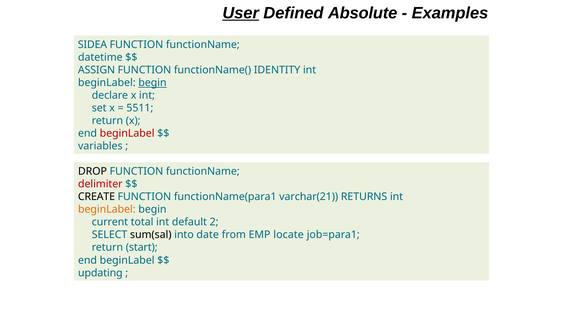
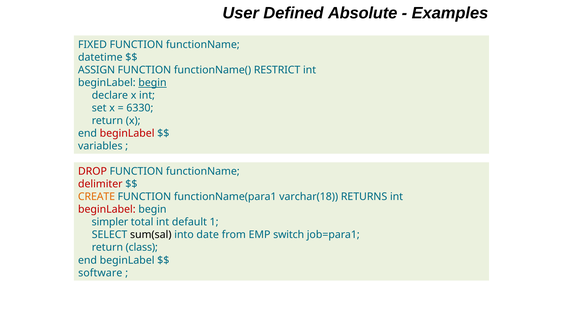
User underline: present -> none (241, 13)
SIDEA: SIDEA -> FIXED (92, 45)
IDENTITY: IDENTITY -> RESTRICT (277, 70)
5511: 5511 -> 6330 (140, 108)
DROP colour: black -> red (92, 171)
CREATE colour: black -> orange (97, 197)
varchar(21: varchar(21 -> varchar(18 (309, 197)
beginLabel colour: orange -> red (107, 209)
current: current -> simpler (110, 222)
2: 2 -> 1 (214, 222)
locate: locate -> switch (289, 235)
start: start -> class (142, 247)
updating: updating -> software (100, 273)
